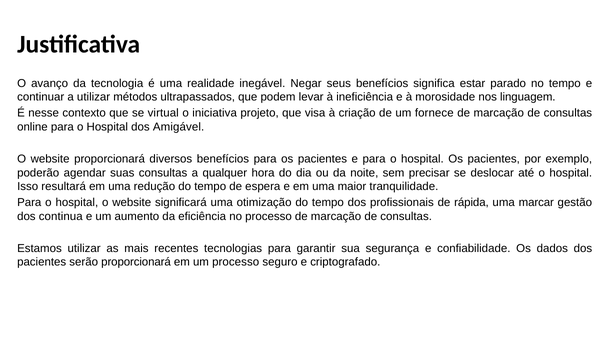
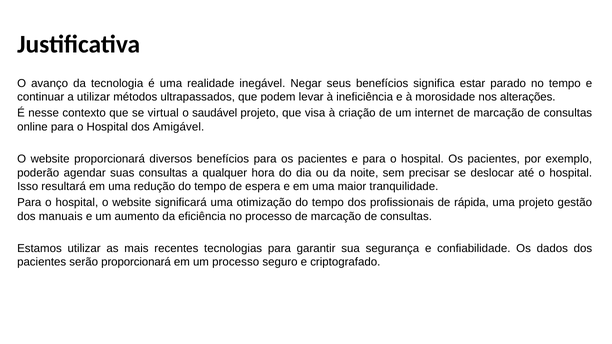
linguagem: linguagem -> alterações (528, 97)
iniciativa: iniciativa -> saudável (215, 113)
fornece: fornece -> internet (434, 113)
uma marcar: marcar -> projeto (536, 203)
continua: continua -> manuais (61, 216)
